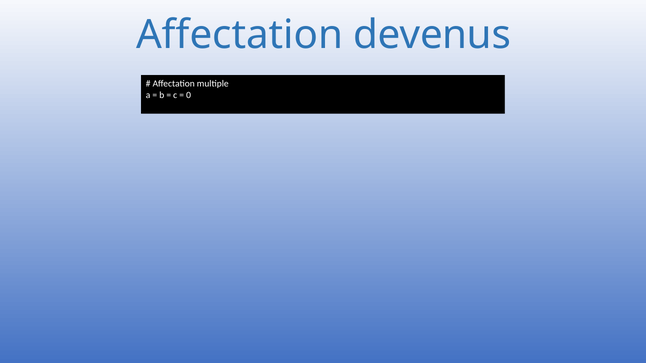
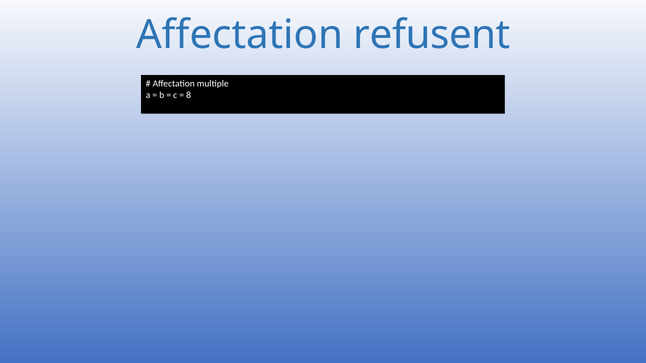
devenus: devenus -> refusent (432, 35)
0: 0 -> 8 (189, 95)
